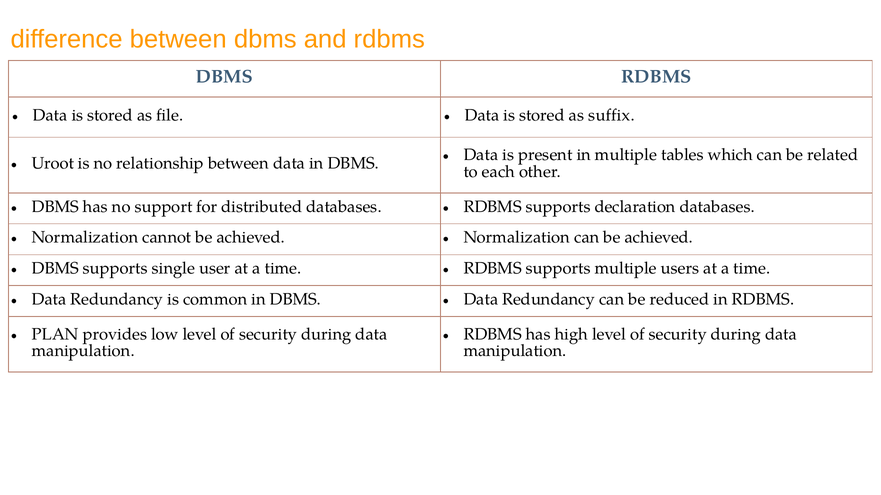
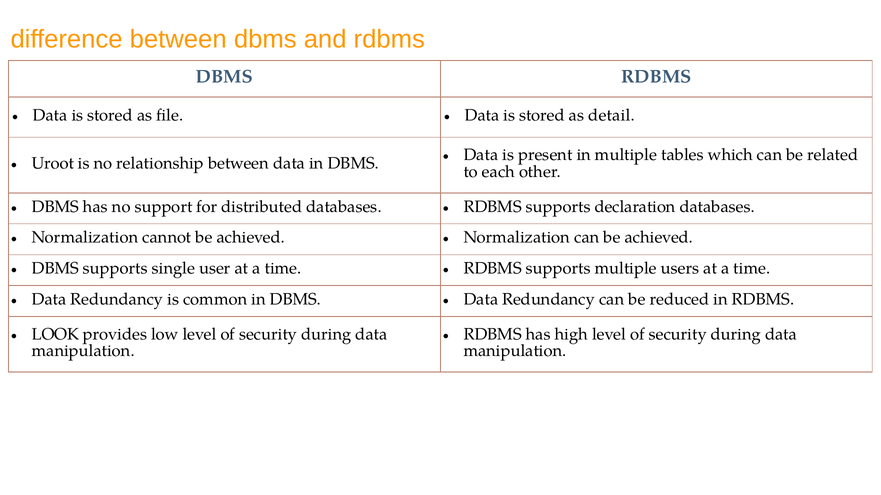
suffix: suffix -> detail (612, 115)
PLAN: PLAN -> LOOK (55, 335)
